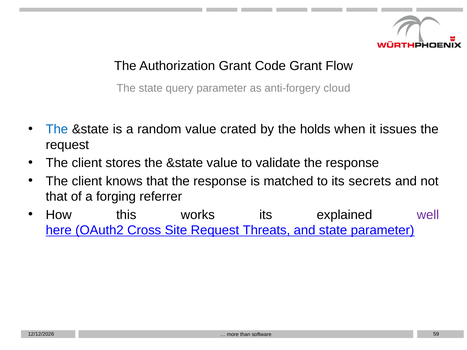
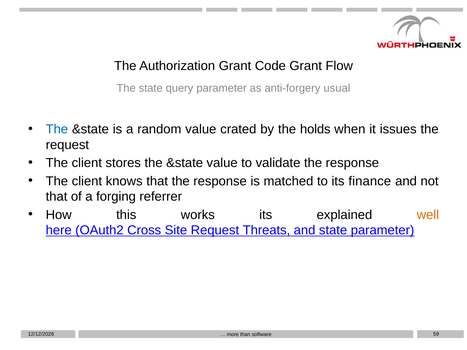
cloud: cloud -> usual (337, 88)
secrets: secrets -> finance (370, 181)
well colour: purple -> orange (428, 215)
